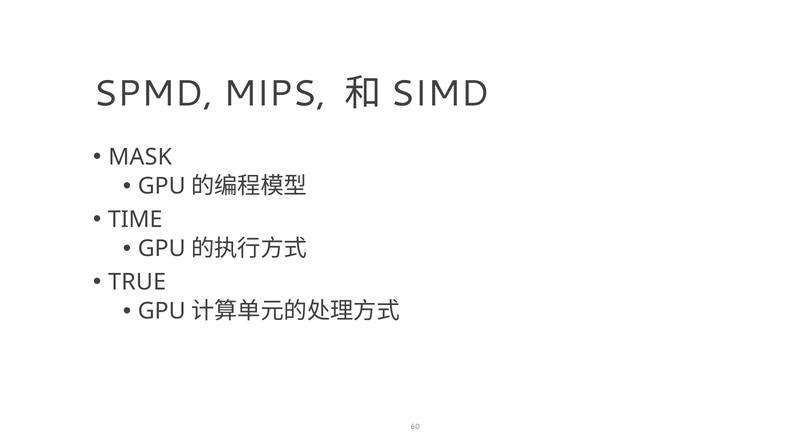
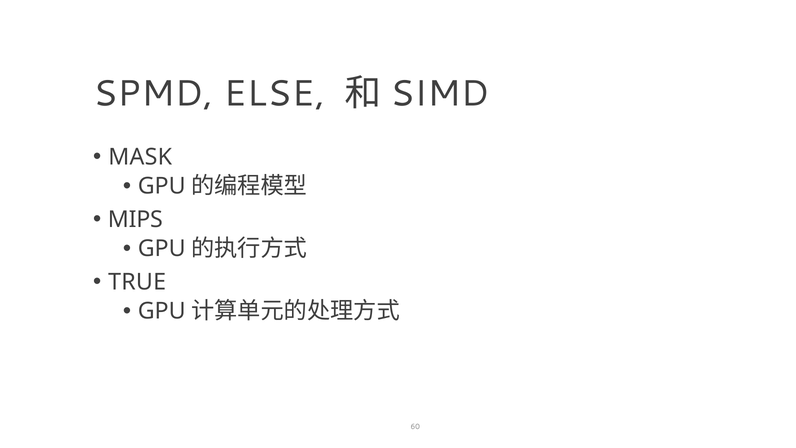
MIPS: MIPS -> ELSE (274, 94)
TIME: TIME -> MIPS (135, 219)
